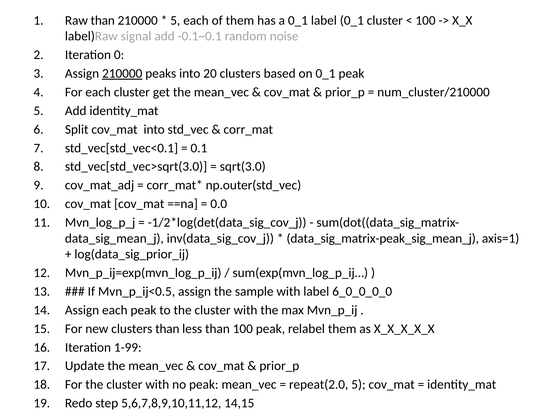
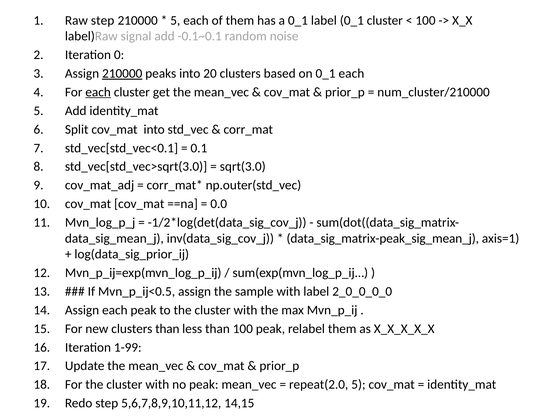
Raw than: than -> step (103, 20)
0_1 peak: peak -> each (351, 74)
each underline: none -> present (98, 92)
6_0_0_0_0: 6_0_0_0_0 -> 2_0_0_0_0 (362, 292)
